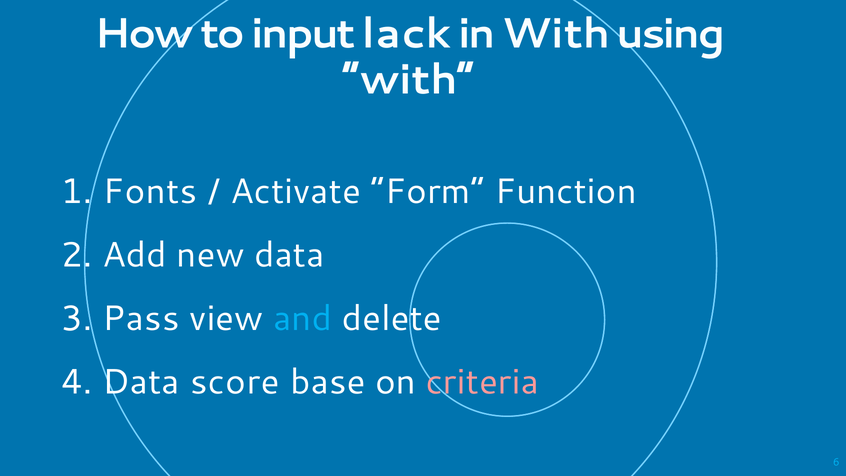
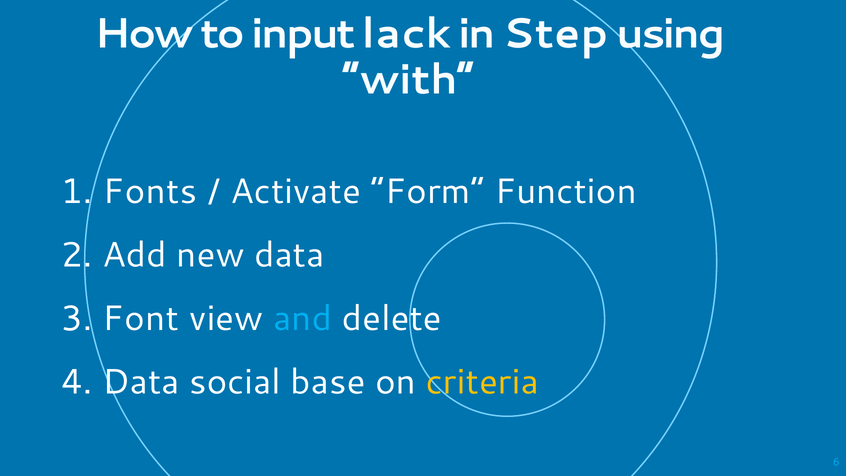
in With: With -> Step (556, 34)
Pass: Pass -> Font (141, 319)
score: score -> social (235, 382)
criteria colour: pink -> yellow (482, 382)
